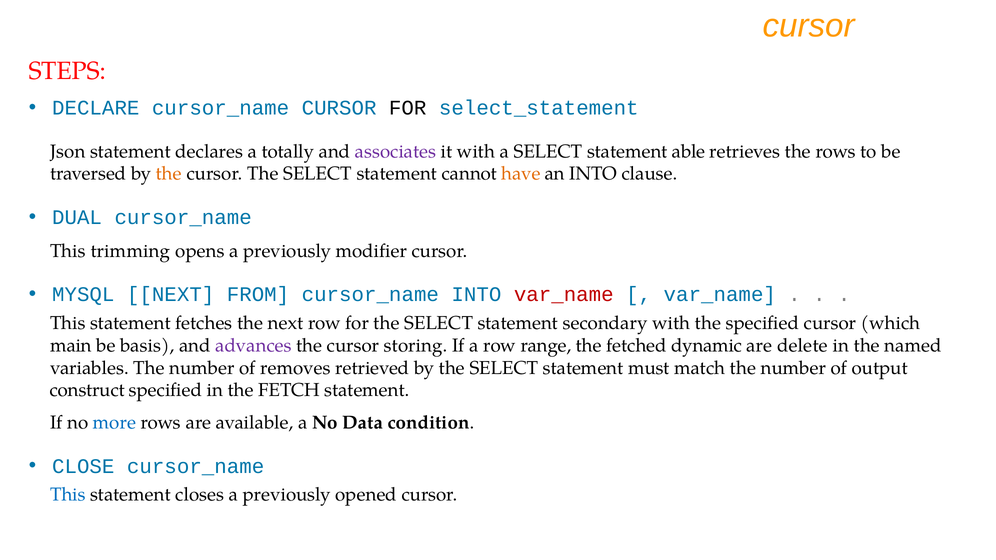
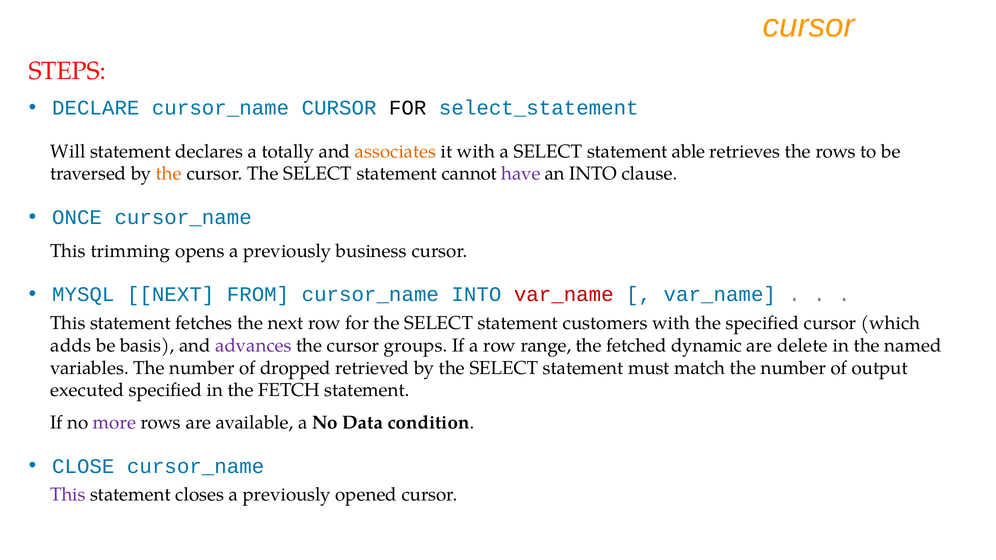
Json: Json -> Will (68, 151)
associates colour: purple -> orange (396, 151)
have colour: orange -> purple (521, 174)
DUAL: DUAL -> ONCE (77, 218)
modifier: modifier -> business (371, 251)
secondary: secondary -> customers (605, 323)
main: main -> adds (71, 346)
storing: storing -> groups (416, 346)
removes: removes -> dropped (296, 368)
construct: construct -> executed (87, 390)
more colour: blue -> purple (114, 423)
This colour: blue -> purple (68, 495)
